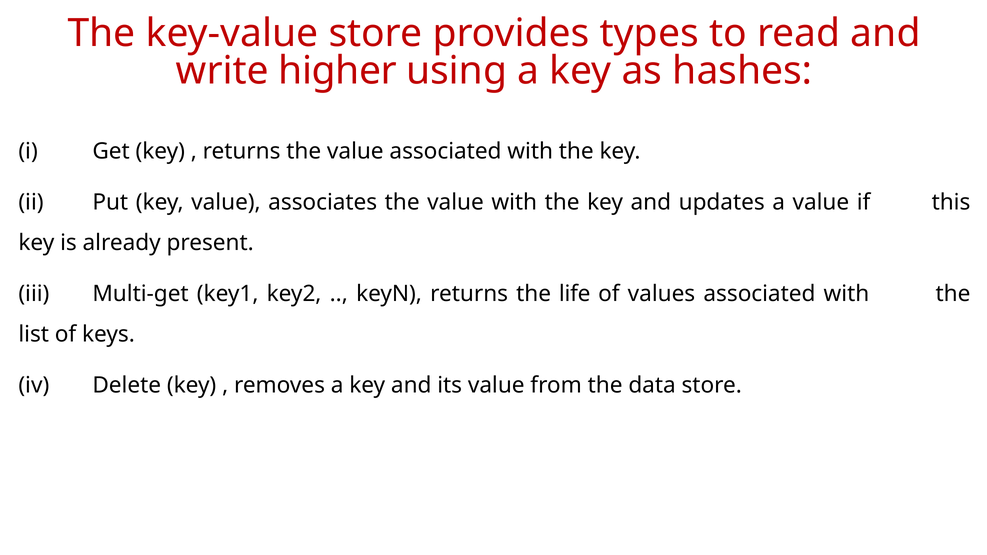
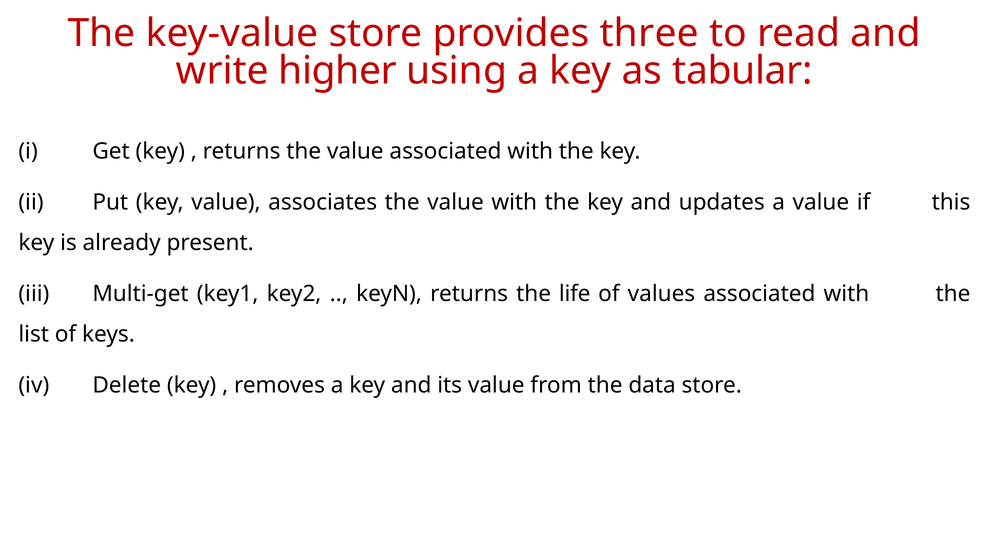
types: types -> three (649, 33)
hashes: hashes -> tabular (743, 71)
